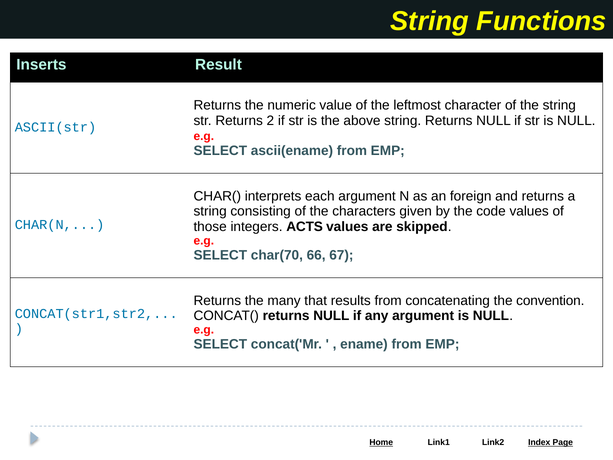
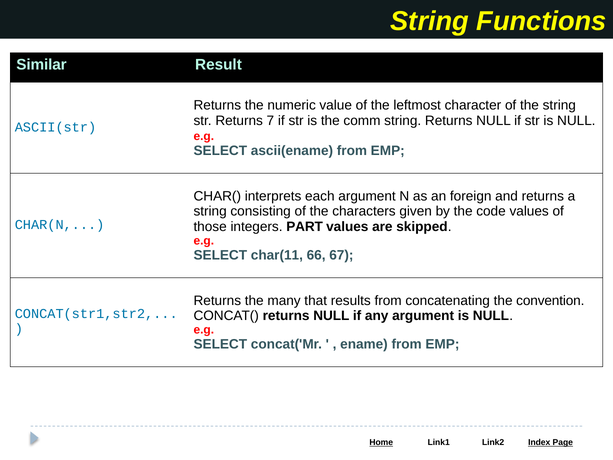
Inserts: Inserts -> Similar (41, 65)
2: 2 -> 7 (270, 120)
above: above -> comm (362, 120)
ACTS: ACTS -> PART (305, 226)
char(70: char(70 -> char(11 (277, 255)
